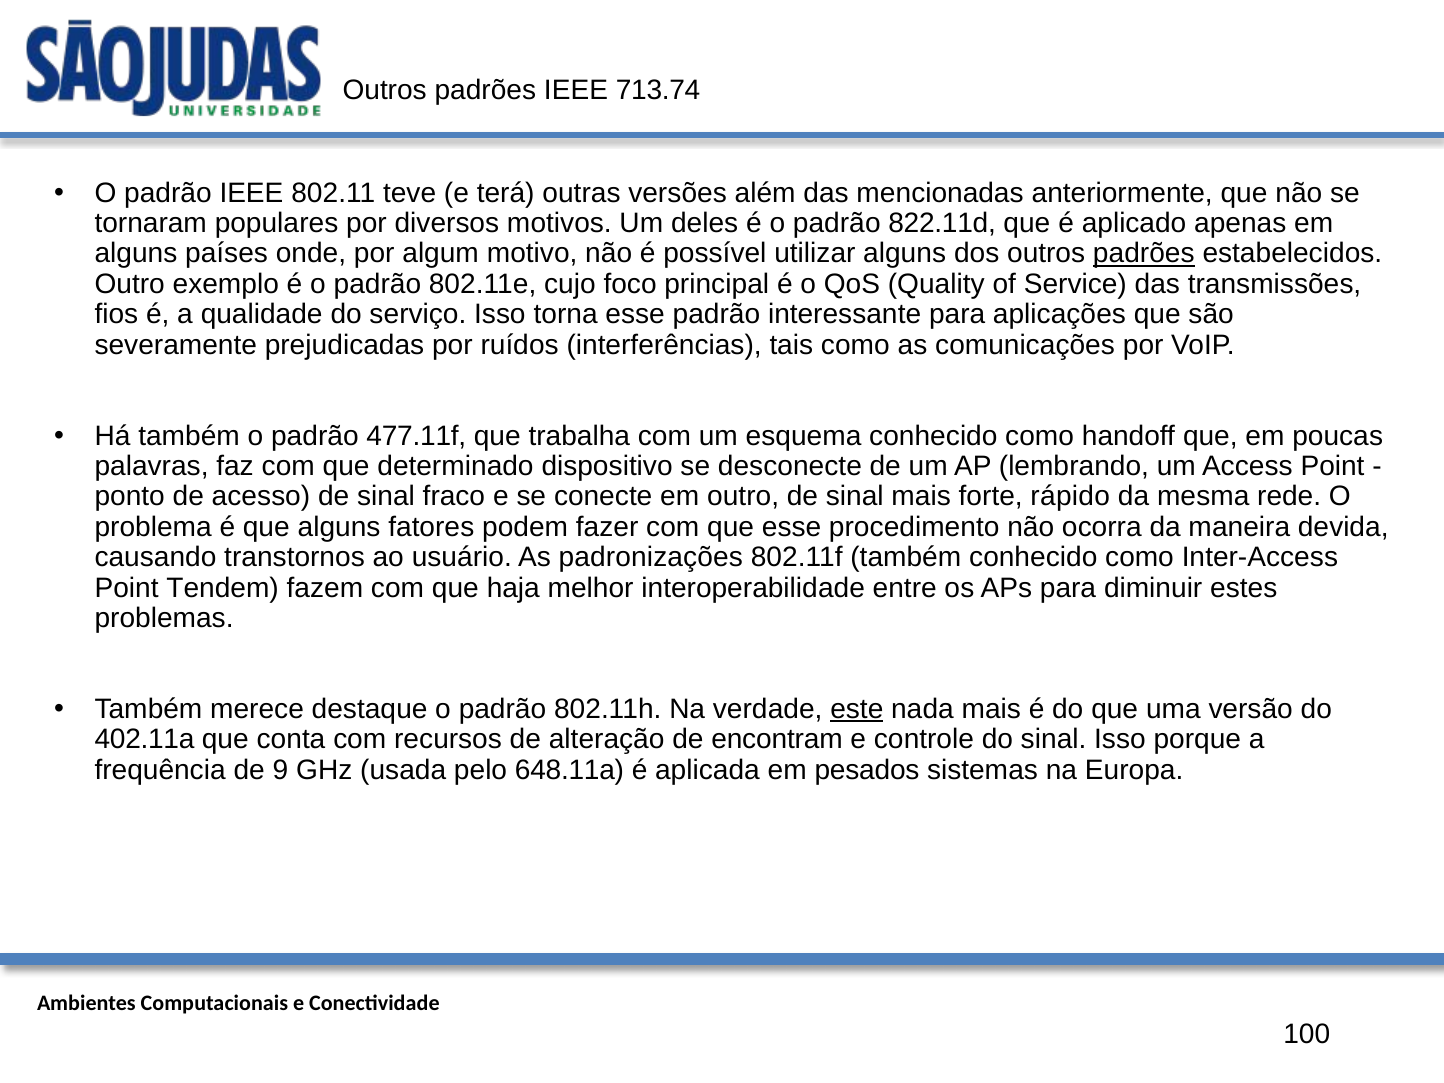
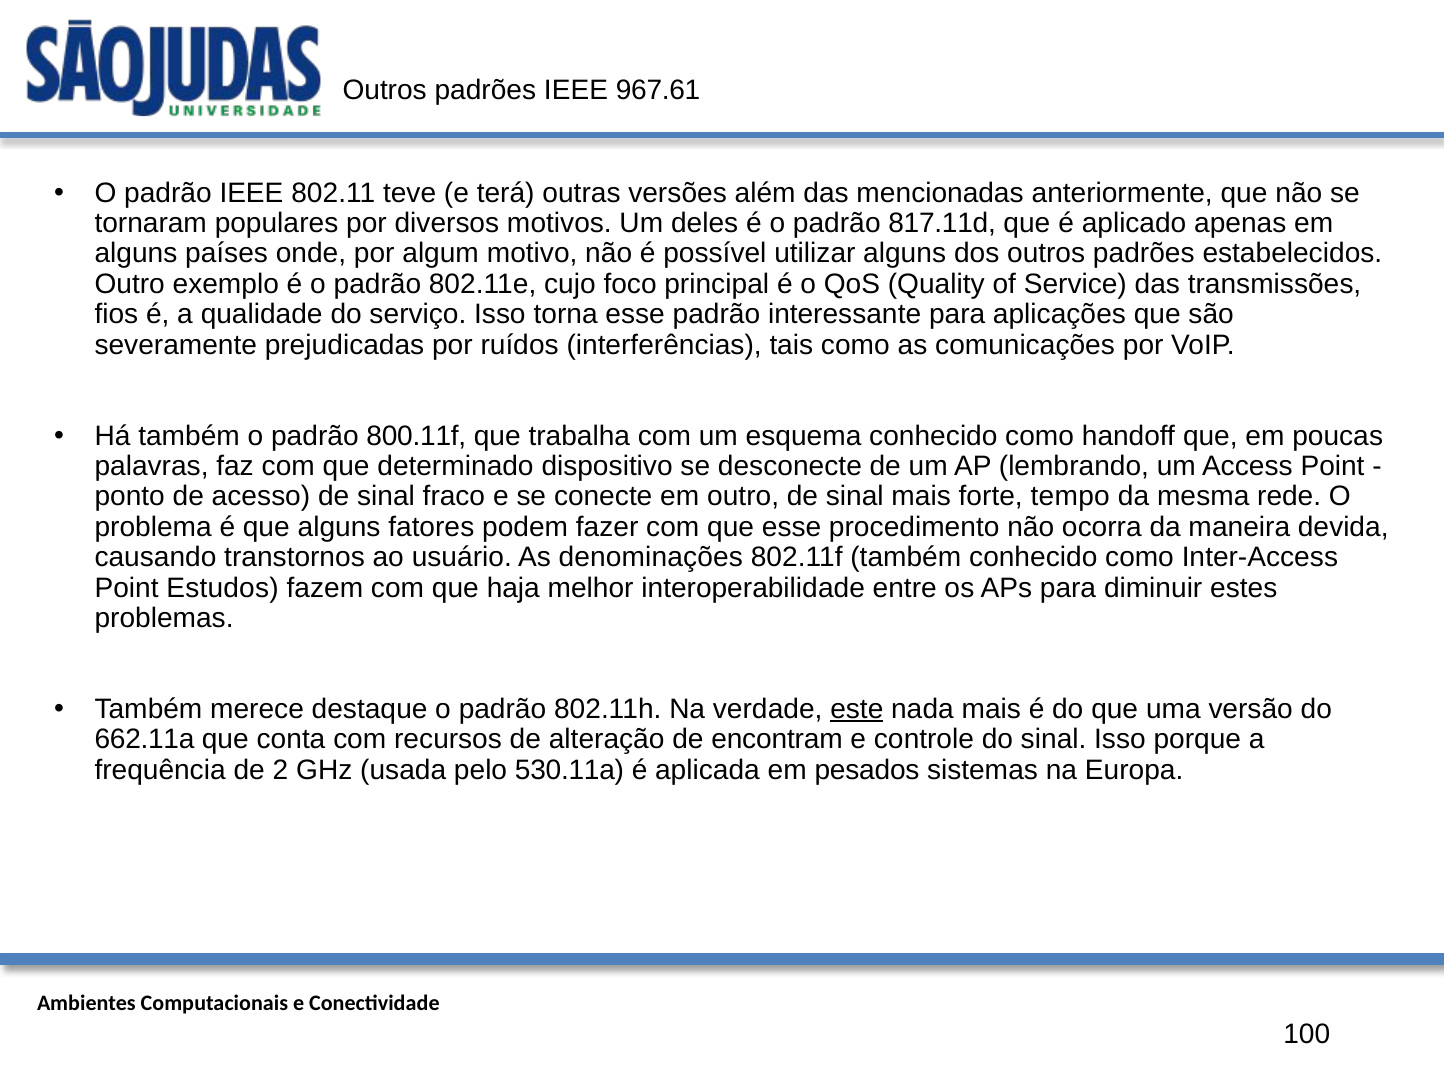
713.74: 713.74 -> 967.61 (658, 91)
822.11d: 822.11d -> 817.11d (942, 223)
padrões underline: present -> none (1144, 254)
477.11f: 477.11f -> 800.11f (416, 436)
rápido: rápido -> tempo (1070, 497)
padronizações: padronizações -> denominações (651, 557)
Tendem: Tendem -> Estudos (223, 588)
402.11a: 402.11a -> 662.11a (144, 740)
9: 9 -> 2 (280, 770)
648.11a: 648.11a -> 530.11a (570, 770)
